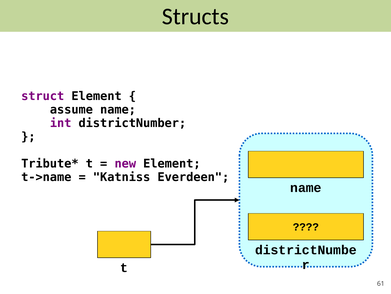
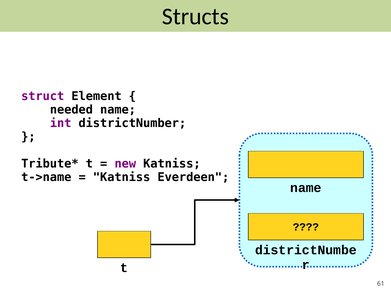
assume: assume -> needed (71, 109)
new Element: Element -> Katniss (172, 163)
